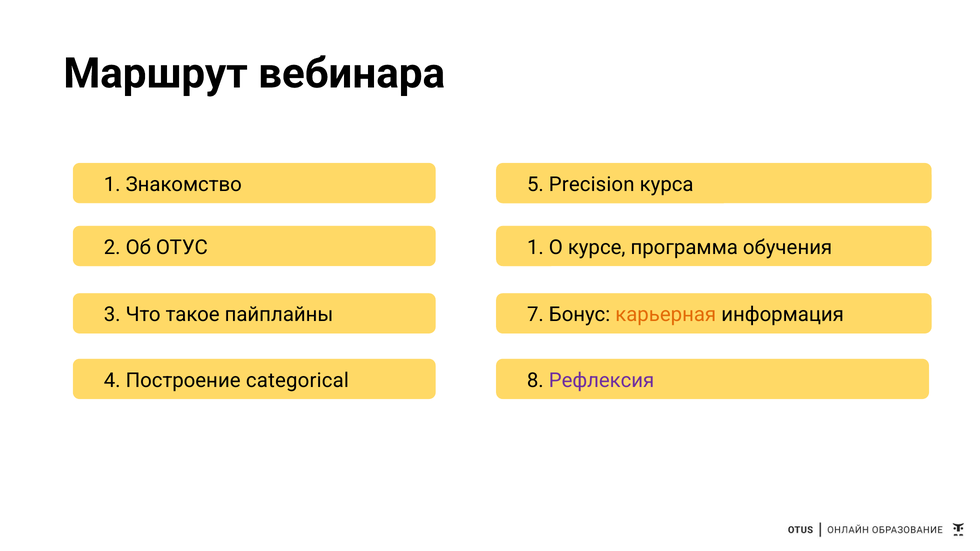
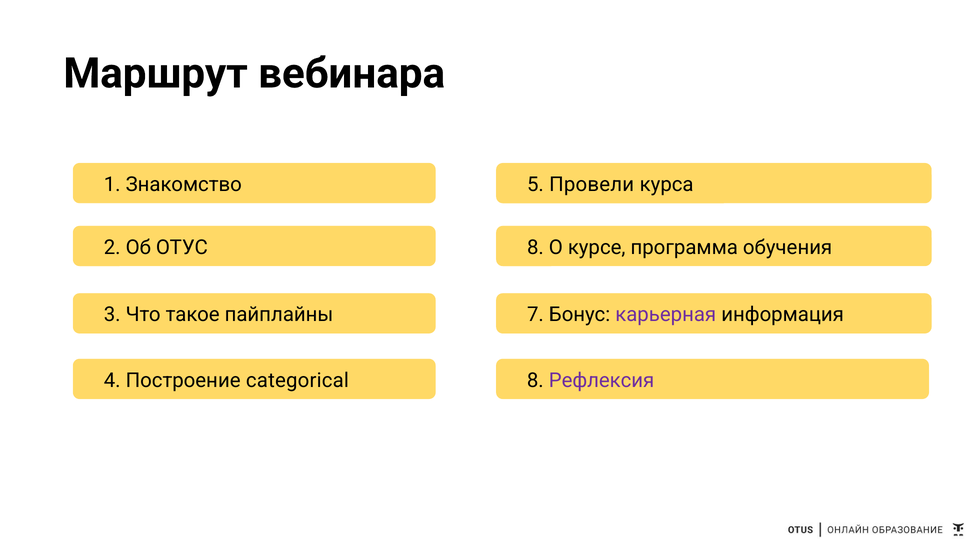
Precision: Precision -> Провели (592, 185)
ОТУС 1: 1 -> 8 (535, 247)
карьерная colour: orange -> purple (666, 315)
